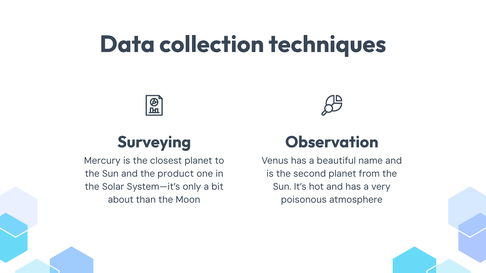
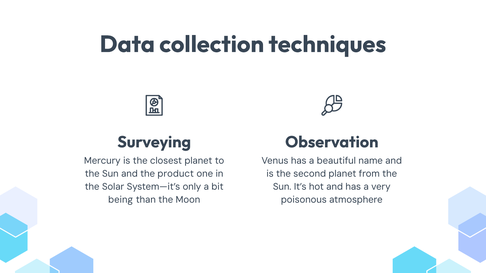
about: about -> being (121, 200)
